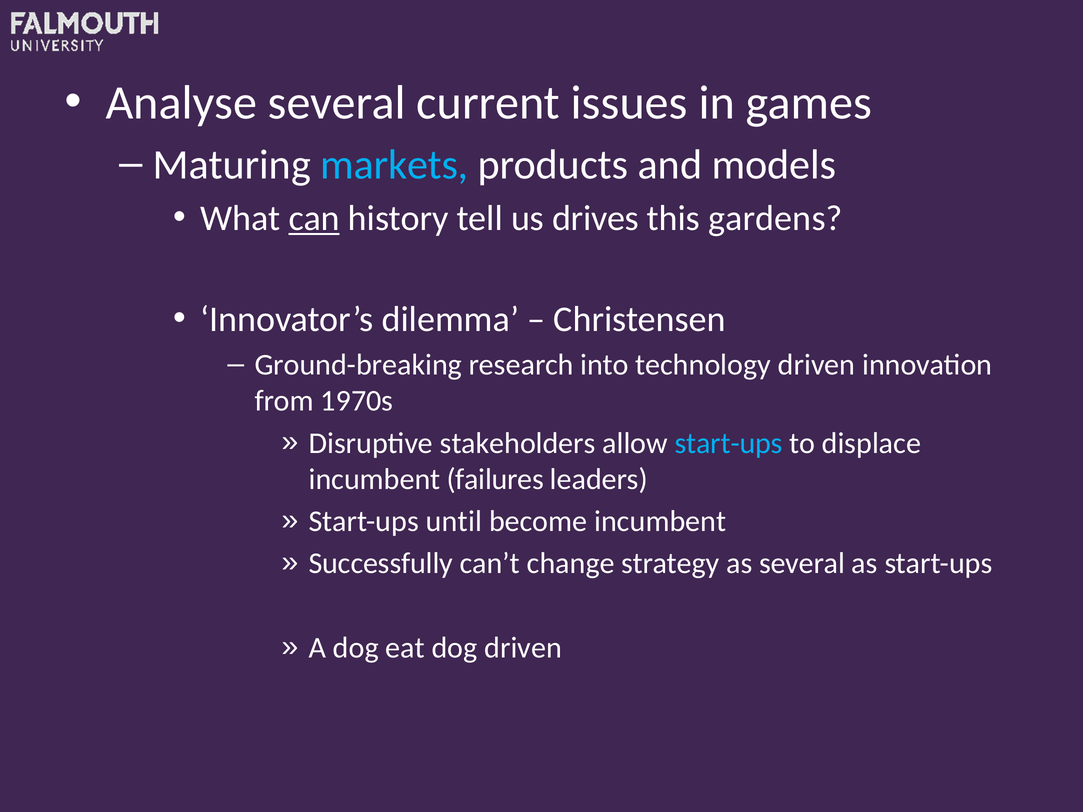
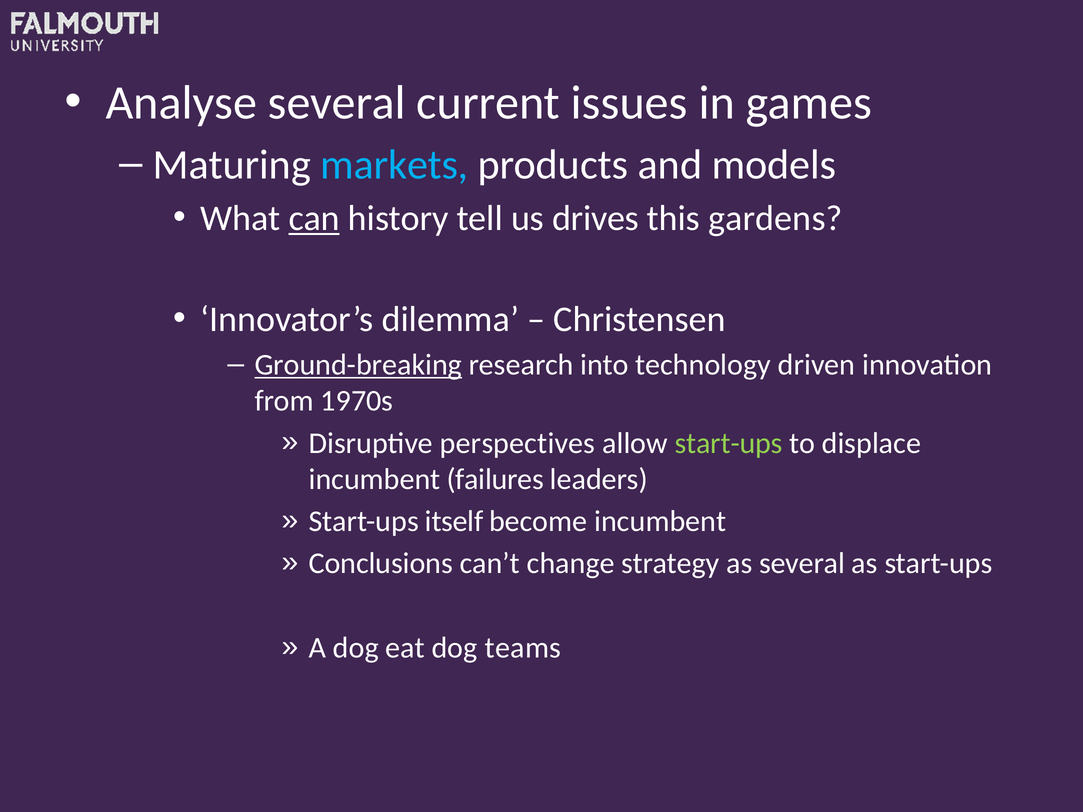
Ground-breaking underline: none -> present (358, 365)
stakeholders: stakeholders -> perspectives (518, 443)
start-ups colour: light blue -> light green (729, 443)
until: until -> itself (454, 522)
Successfully: Successfully -> Conclusions (381, 564)
dog driven: driven -> teams (523, 648)
